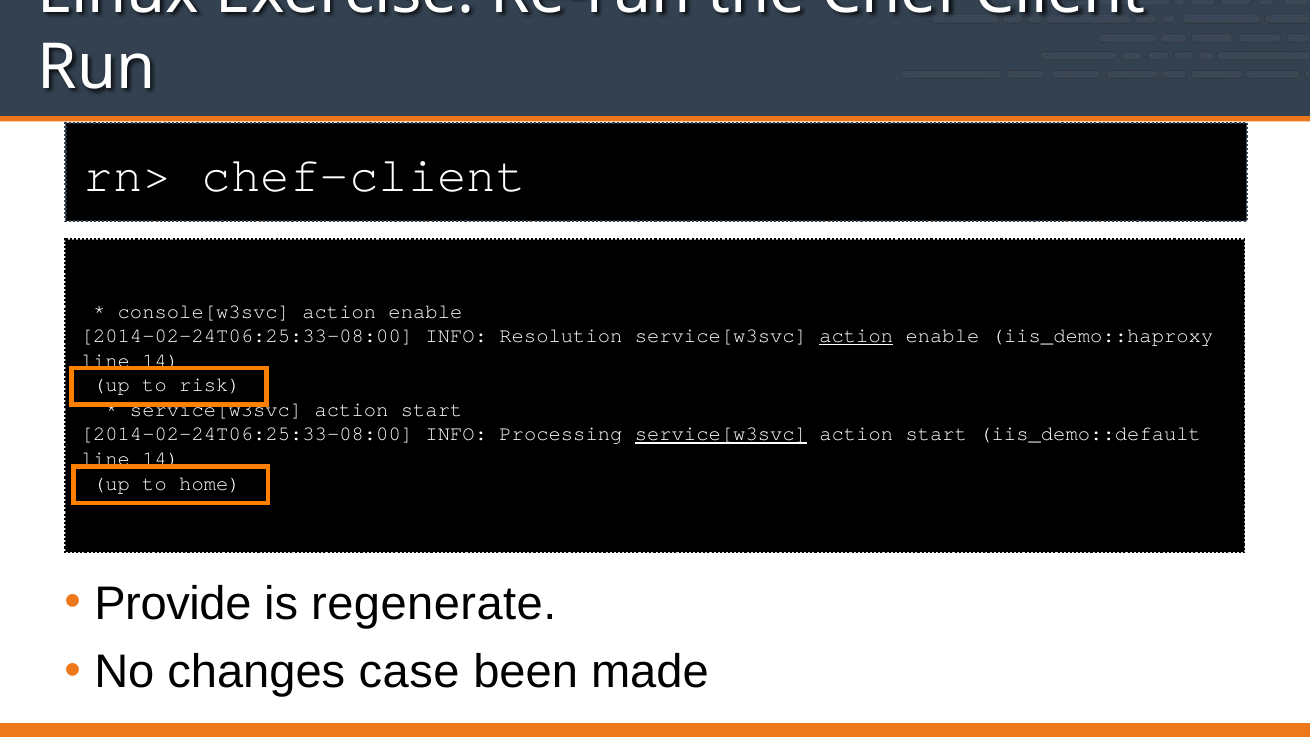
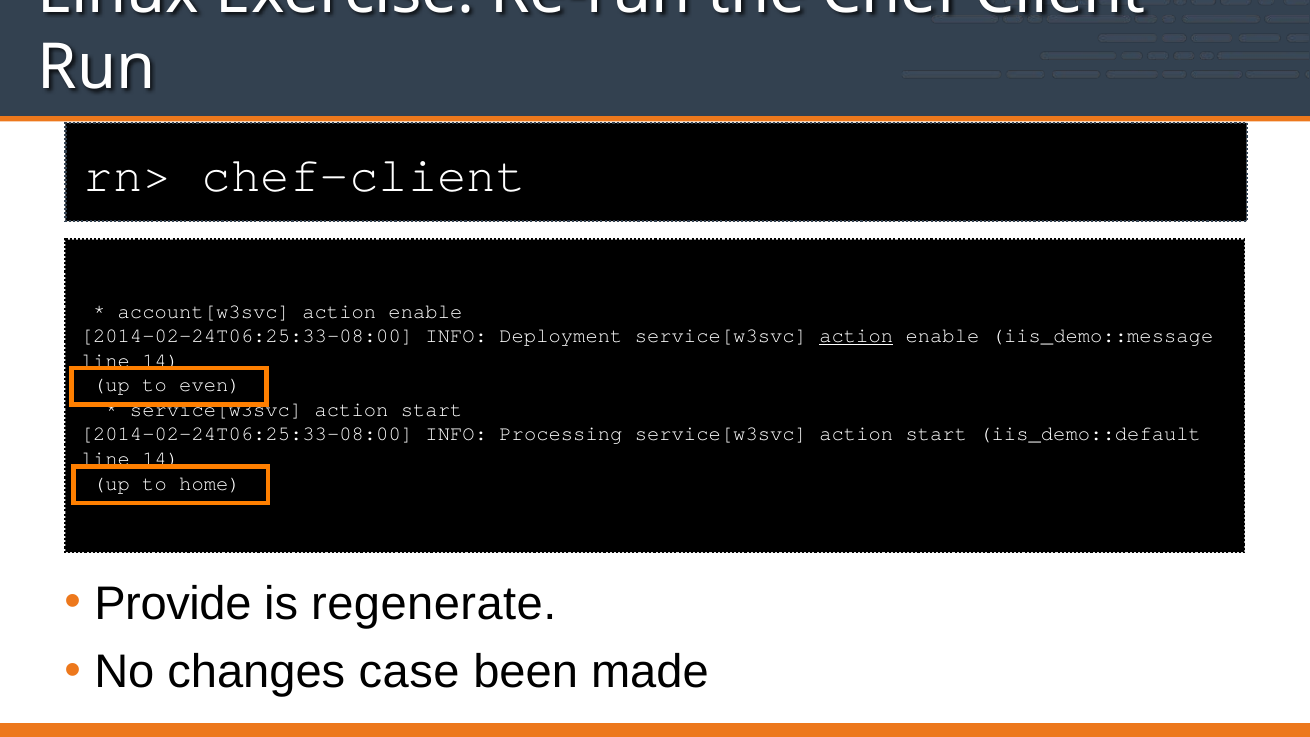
console[w3svc: console[w3svc -> account[w3svc (204, 311)
Resolution: Resolution -> Deployment (561, 336)
iis_demo::haproxy: iis_demo::haproxy -> iis_demo::message (1103, 336)
risk: risk -> even (210, 385)
service[w3svc underline: present -> none (721, 434)
